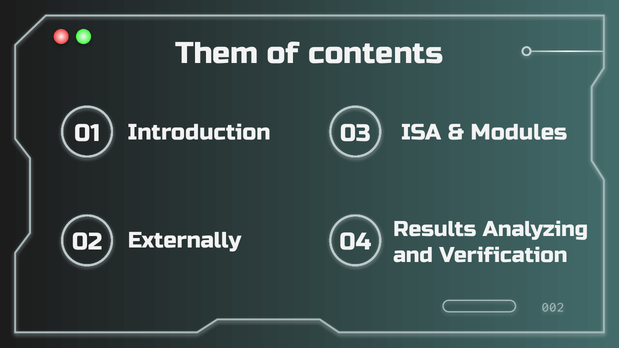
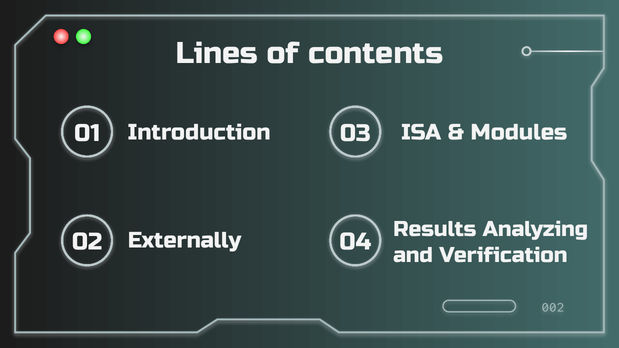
Them: Them -> Lines (217, 53)
